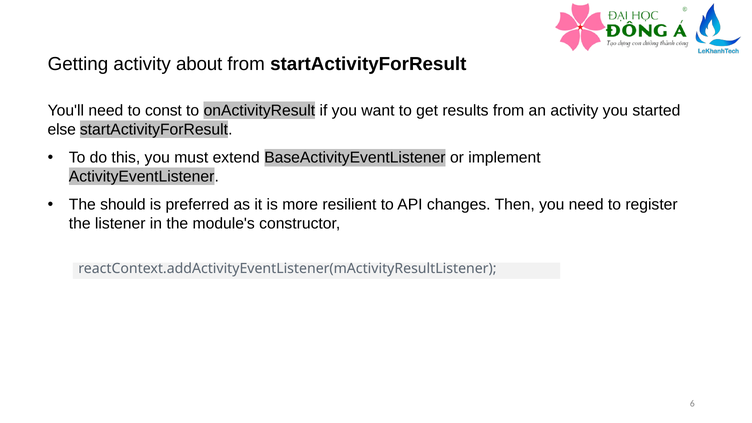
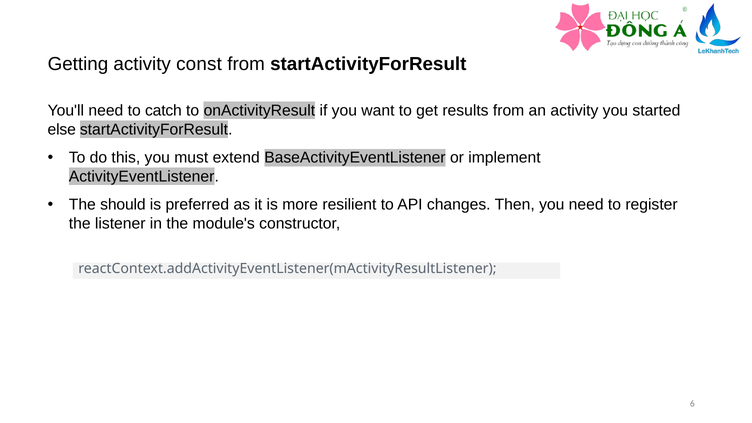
about: about -> const (199, 64)
const: const -> catch (163, 111)
